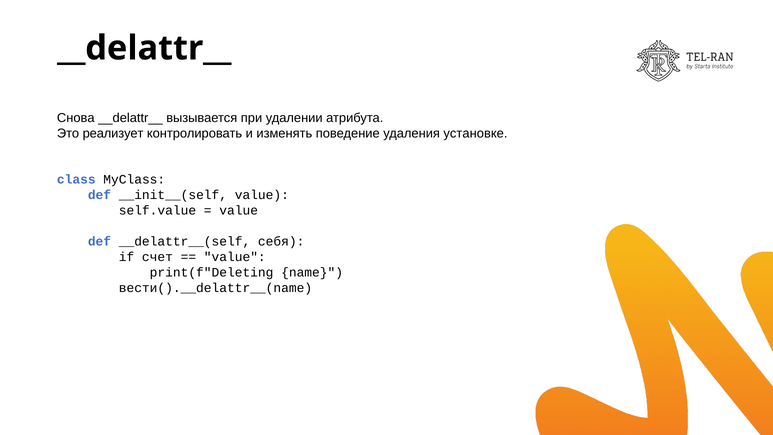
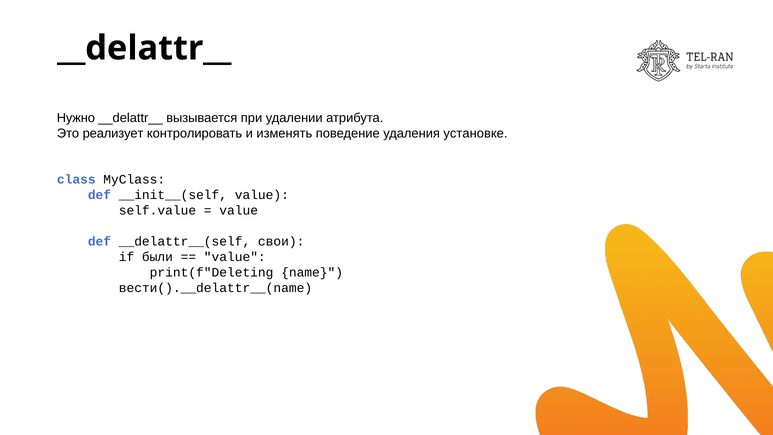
Снова: Снова -> Нужно (76, 118)
себя: себя -> свои (281, 241)
счет: счет -> были (157, 257)
